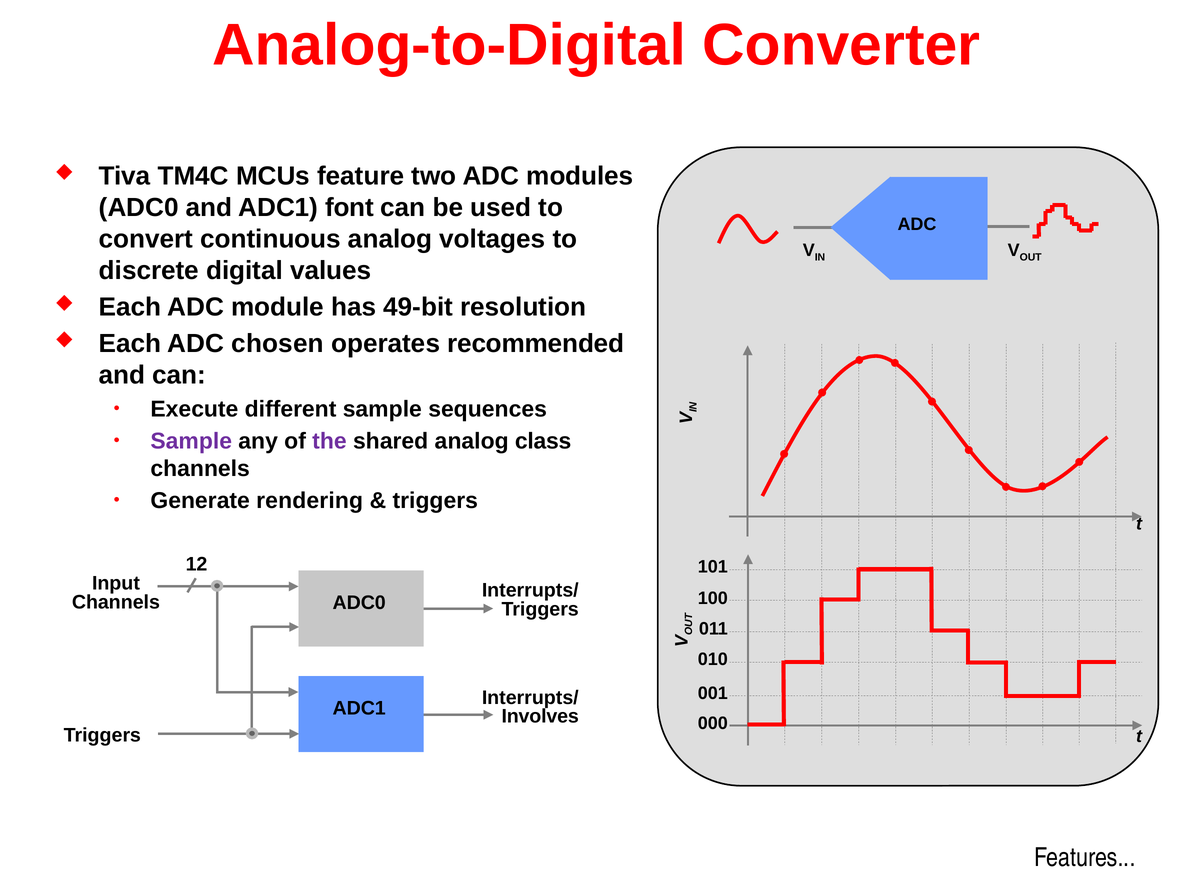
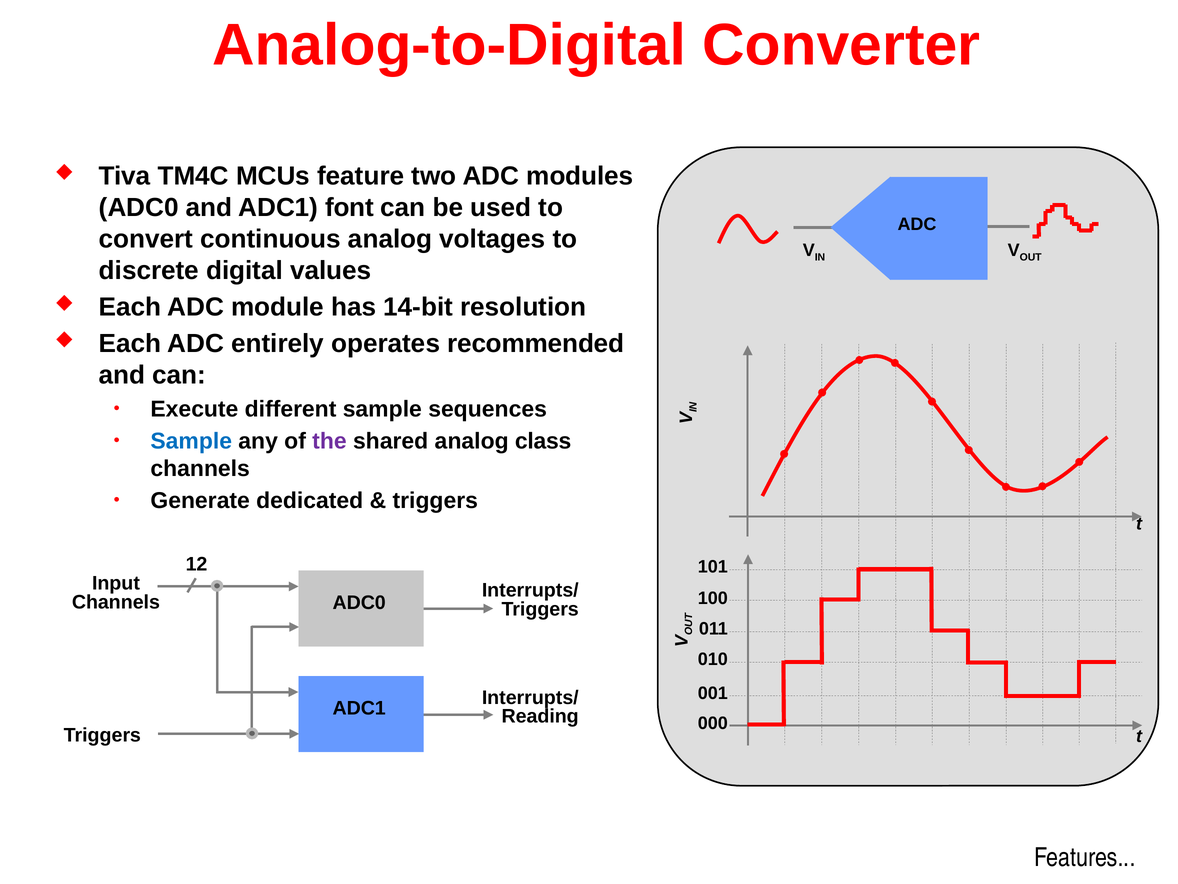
49-bit: 49-bit -> 14-bit (418, 307)
chosen: chosen -> entirely (278, 344)
Sample colour: purple -> blue (191, 441)
rendering: rendering -> dedicated (310, 501)
Involves: Involves -> Reading (540, 716)
